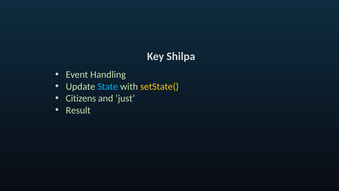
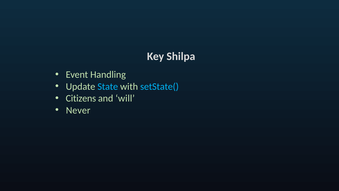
setState( colour: yellow -> light blue (159, 86)
just: just -> will (125, 98)
Result: Result -> Never (78, 110)
